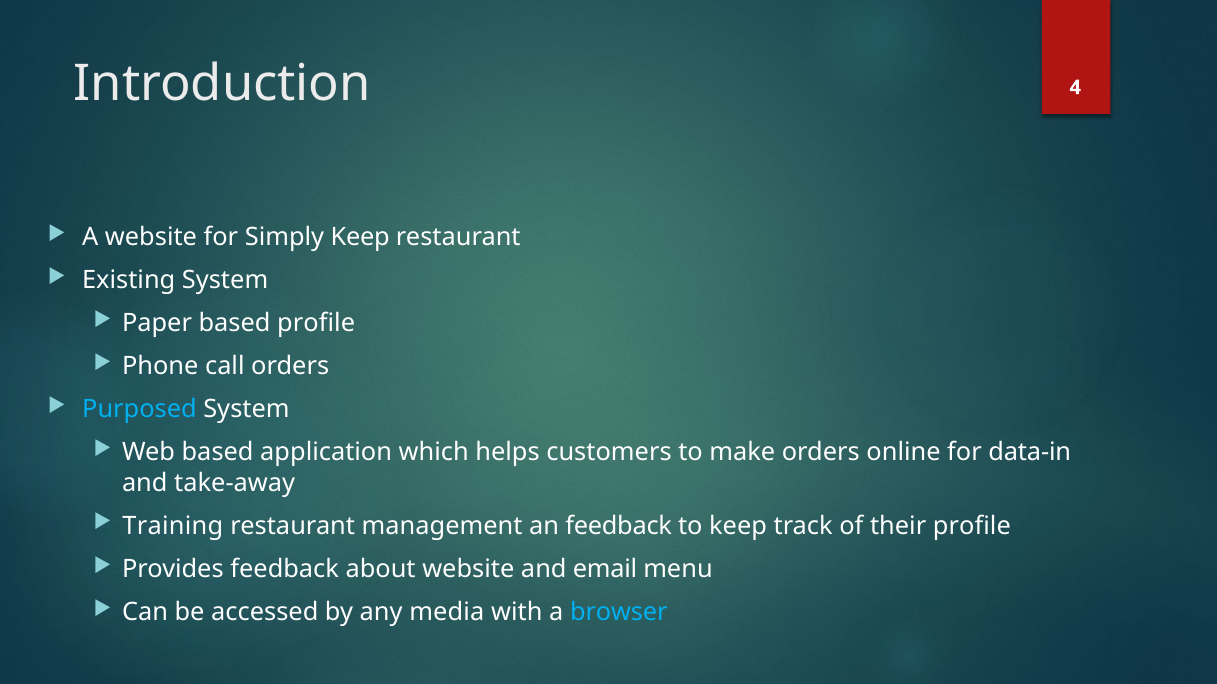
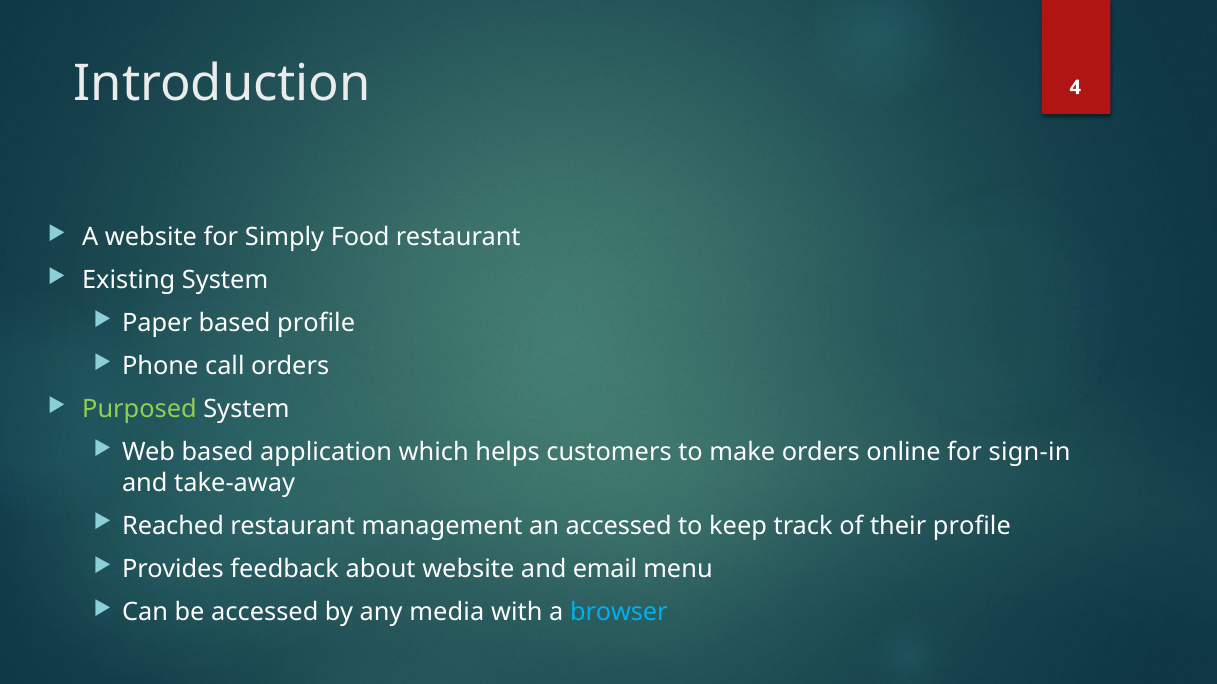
Simply Keep: Keep -> Food (360, 237)
Purposed colour: light blue -> light green (139, 410)
data-in: data-in -> sign-in (1030, 453)
Training: Training -> Reached (173, 526)
an feedback: feedback -> accessed (619, 526)
